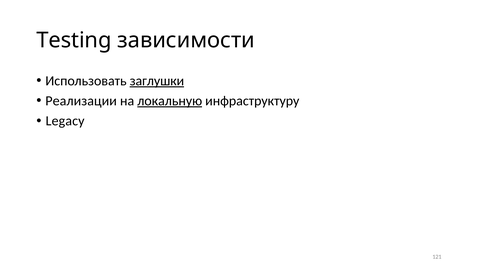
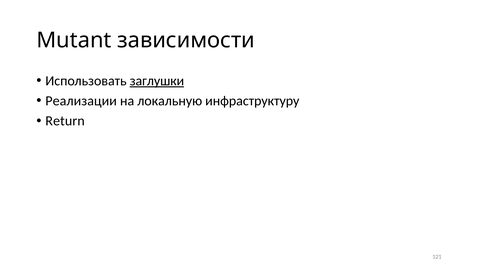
Testing: Testing -> Mutant (74, 40)
локальную underline: present -> none (170, 101)
Legacy: Legacy -> Return (65, 121)
